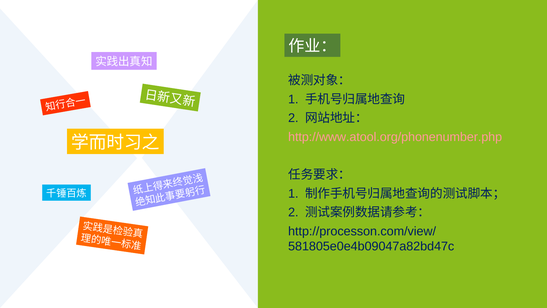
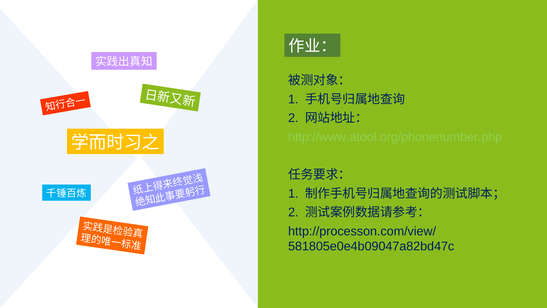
http://www.atool.org/phonenumber.php colour: pink -> light green (395, 137)
